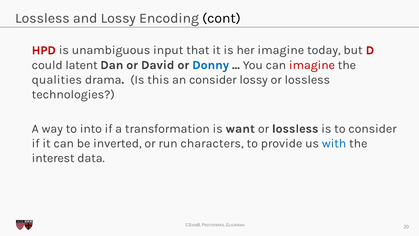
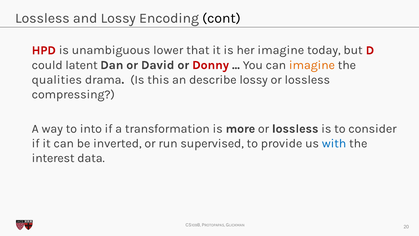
input: input -> lower (168, 50)
Donny colour: blue -> red (211, 65)
imagine colour: red -> orange (312, 65)
an consider: consider -> describe (213, 80)
technologies: technologies -> compressing (73, 94)
want: want -> more (240, 128)
characters: characters -> supervised (212, 143)
